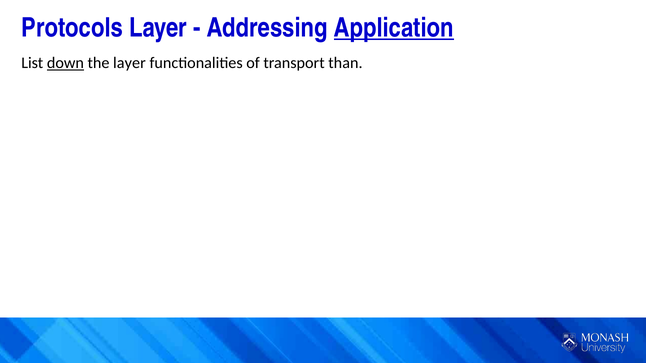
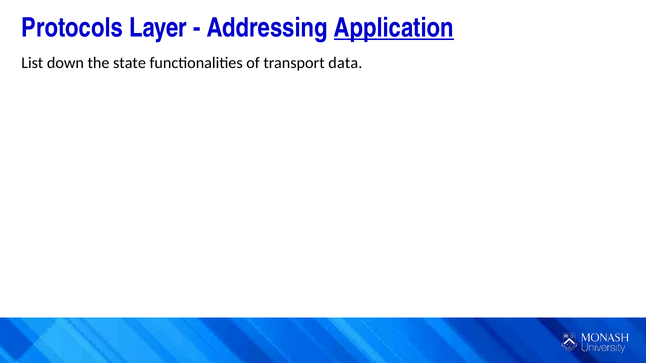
down underline: present -> none (65, 63)
the layer: layer -> state (129, 63)
than: than -> data (345, 63)
